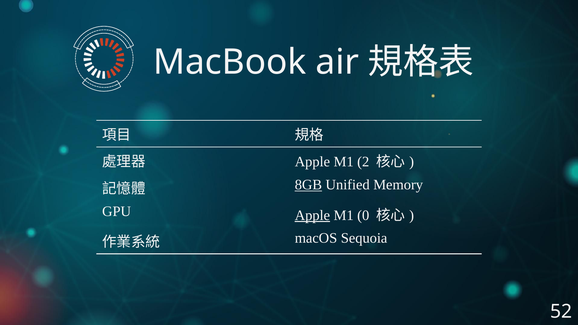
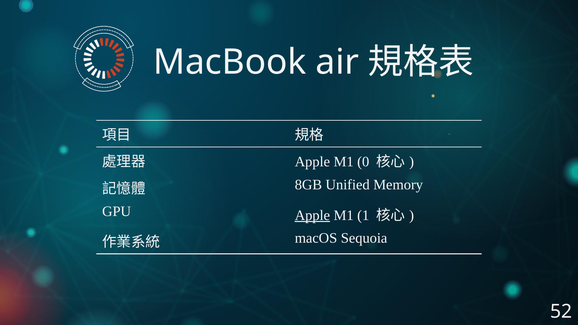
2: 2 -> 0 (363, 162)
8GB underline: present -> none (308, 185)
0: 0 -> 1 (363, 215)
